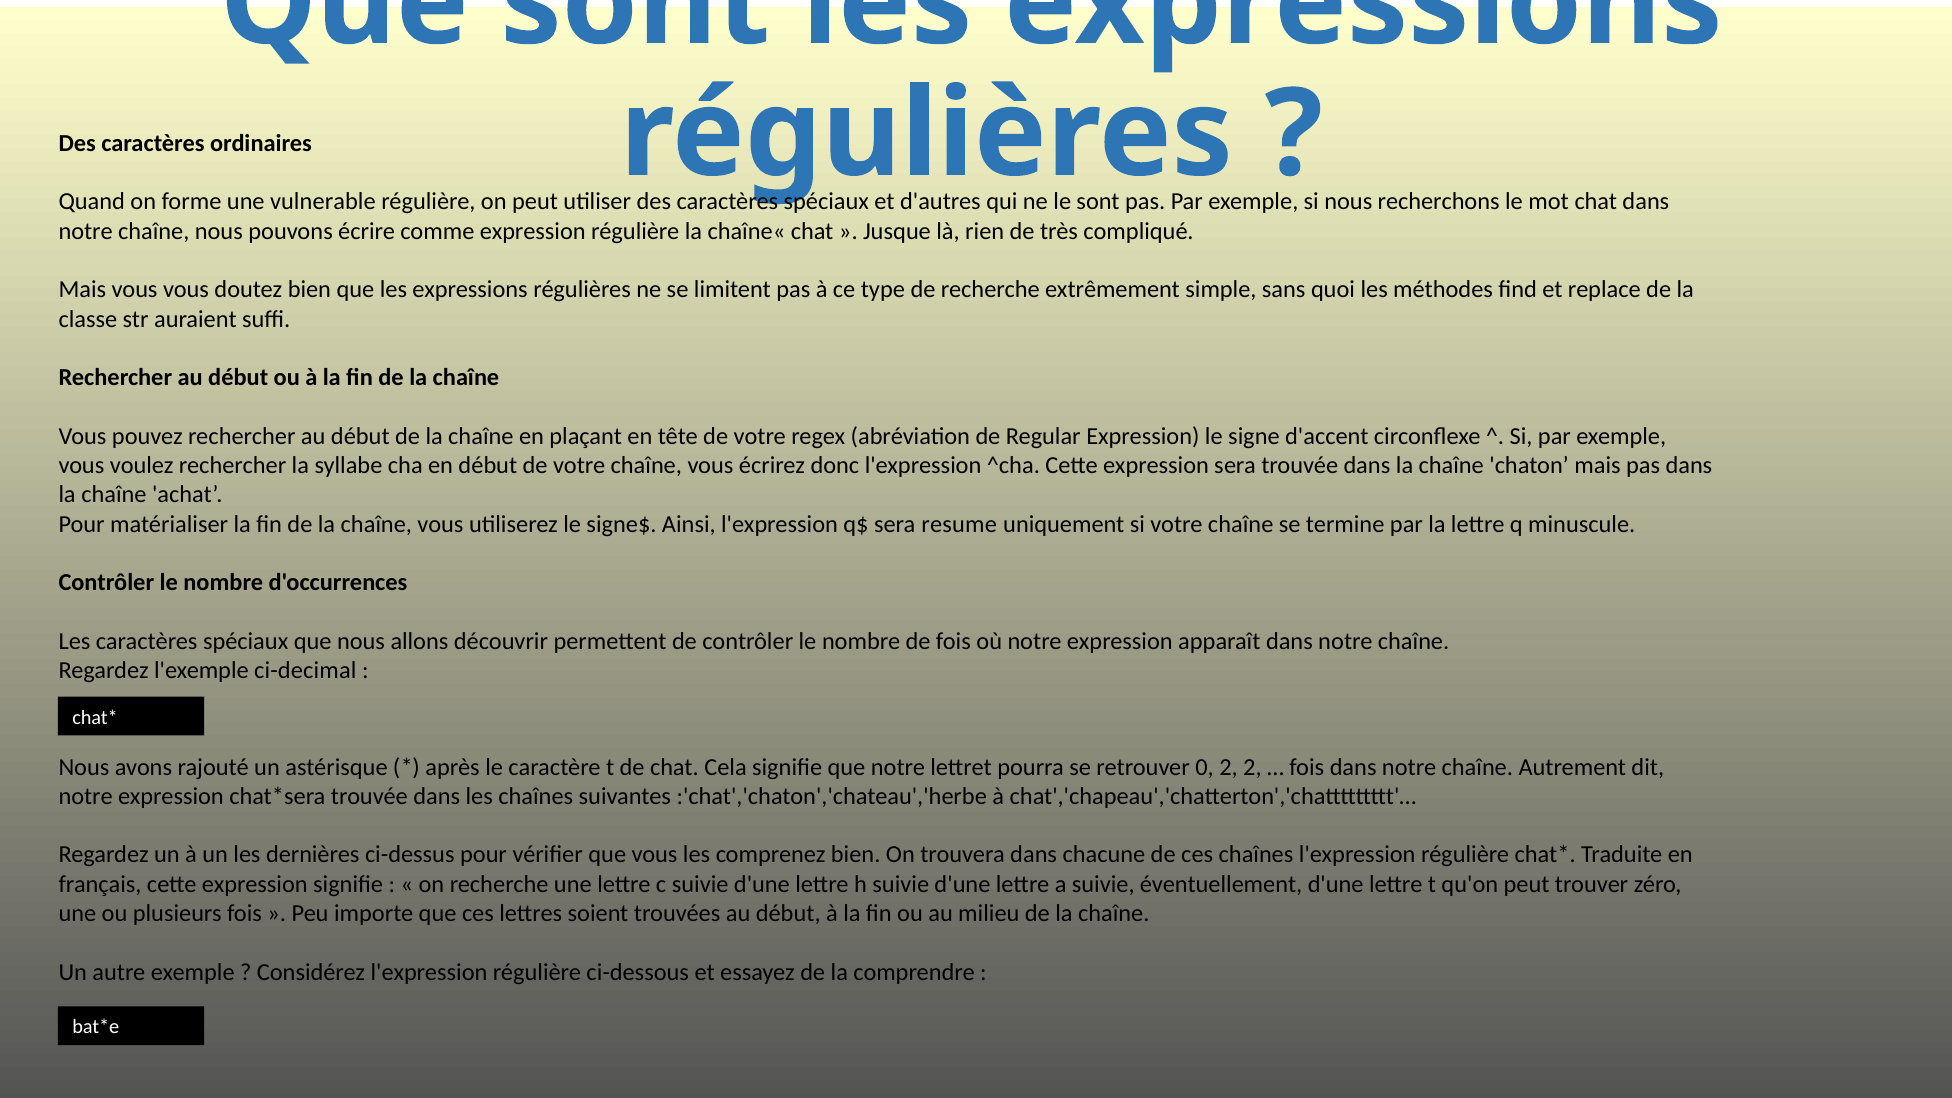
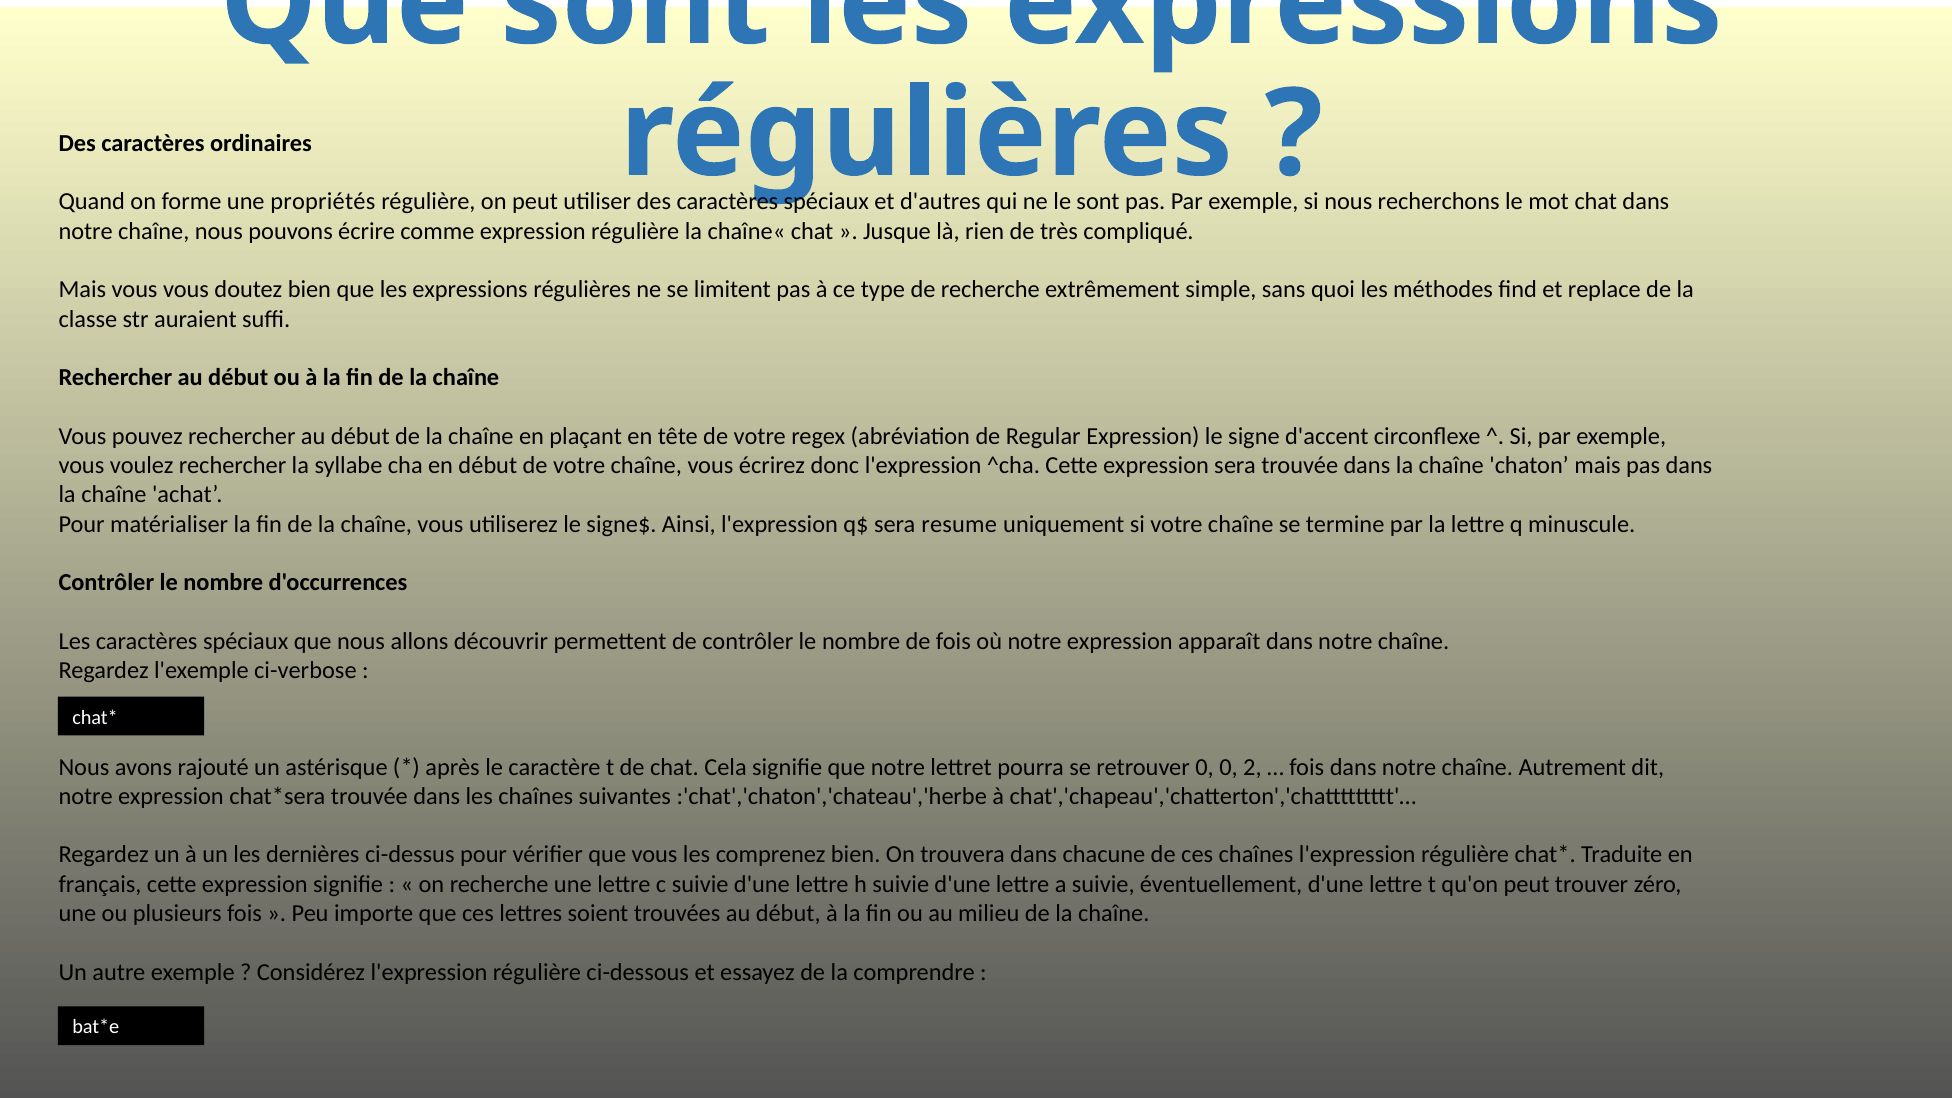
vulnerable: vulnerable -> propriétés (323, 202)
ci-decimal: ci-decimal -> ci-verbose (305, 670)
0 2: 2 -> 0 (1228, 767)
